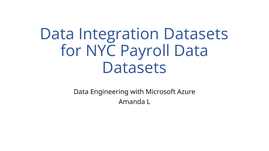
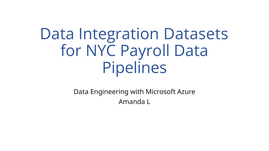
Datasets: Datasets -> Pipelines (135, 68)
